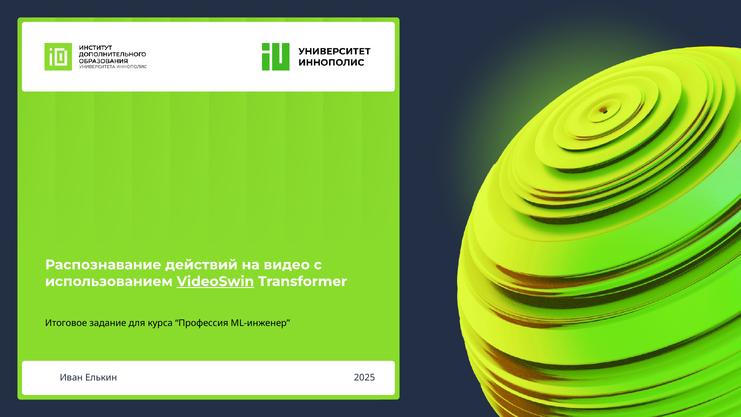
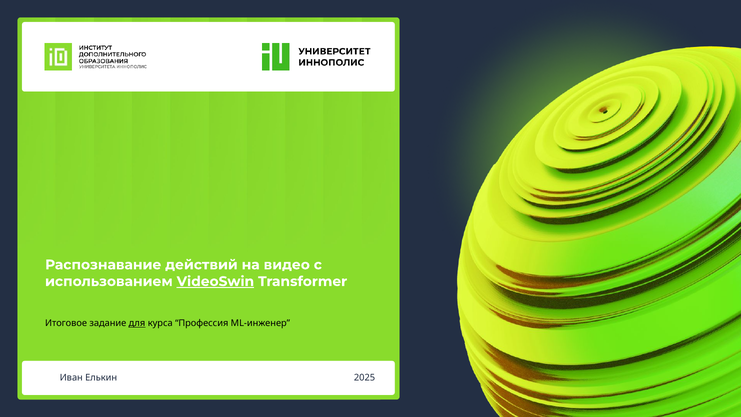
для underline: none -> present (137, 323)
